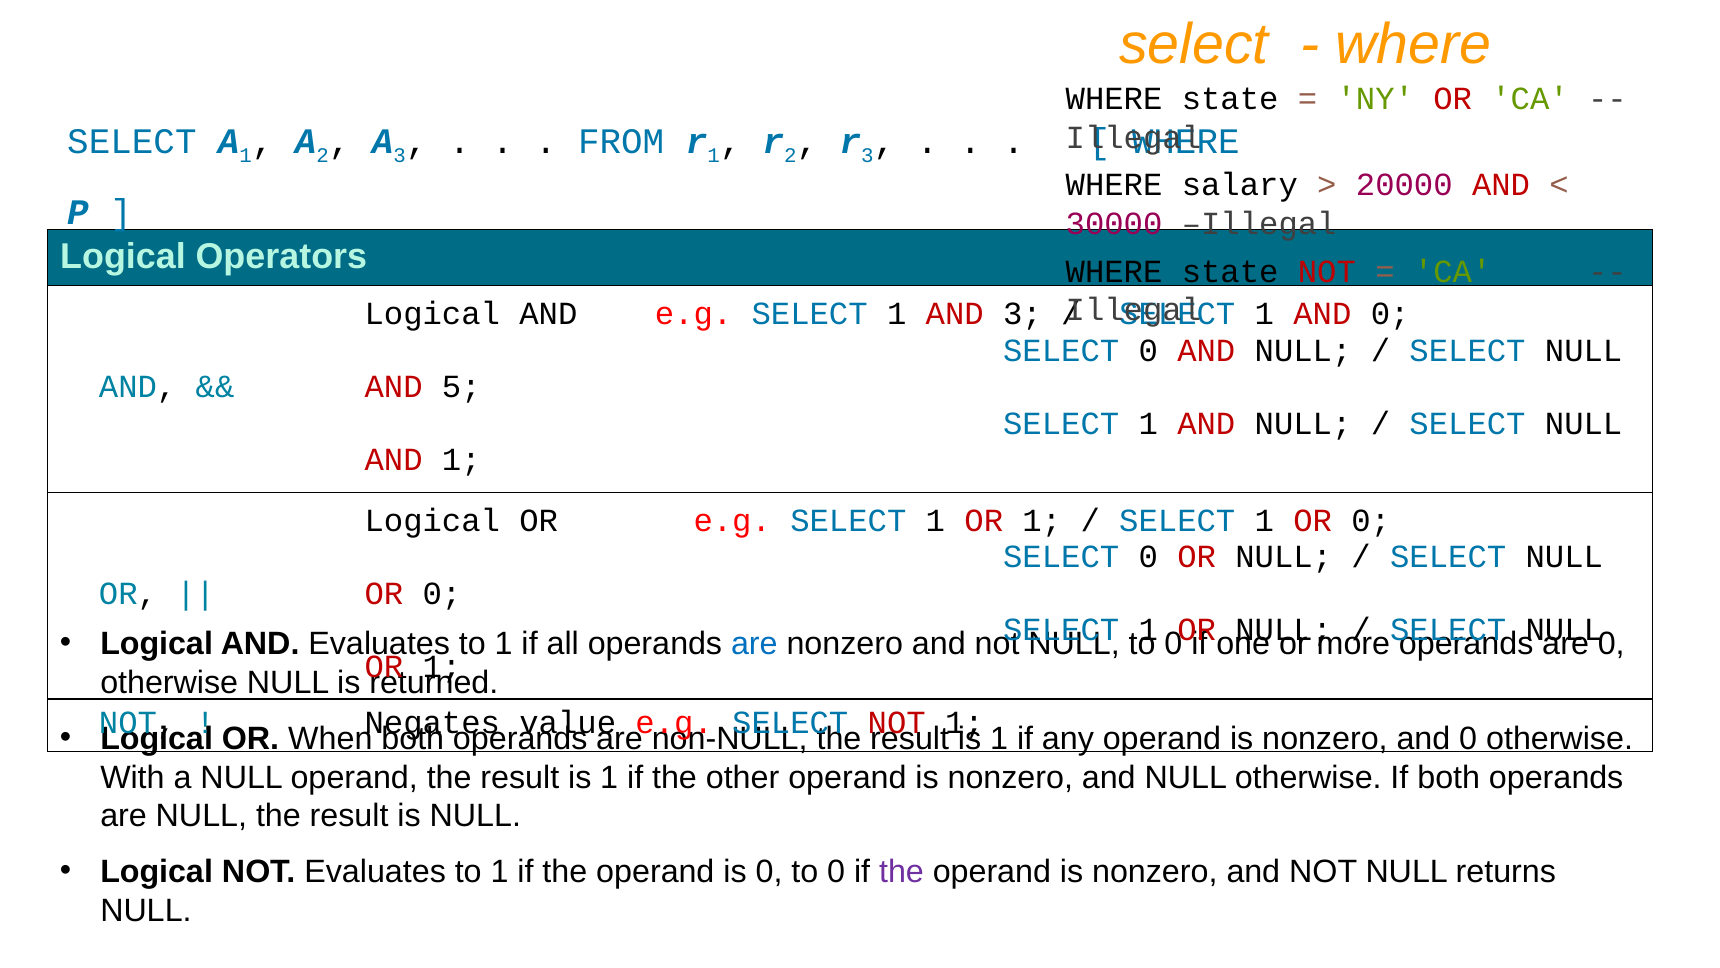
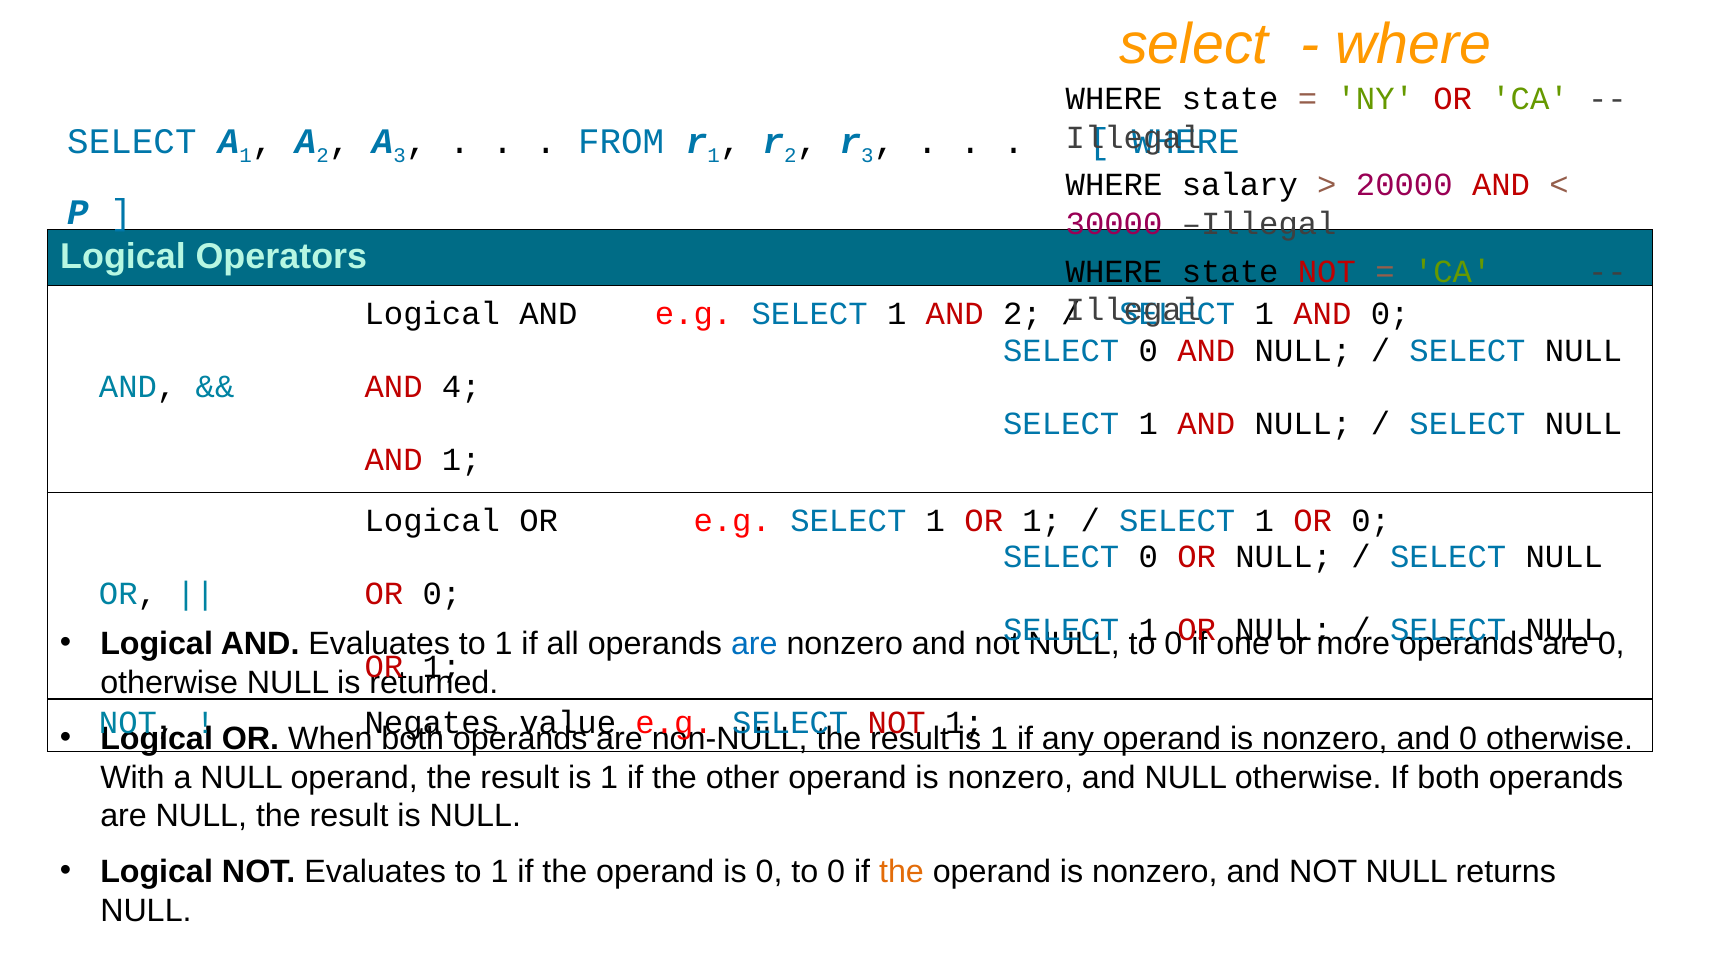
AND 3: 3 -> 2 (1022, 314)
5: 5 -> 4 (461, 387)
the colour: purple -> orange (901, 872)
